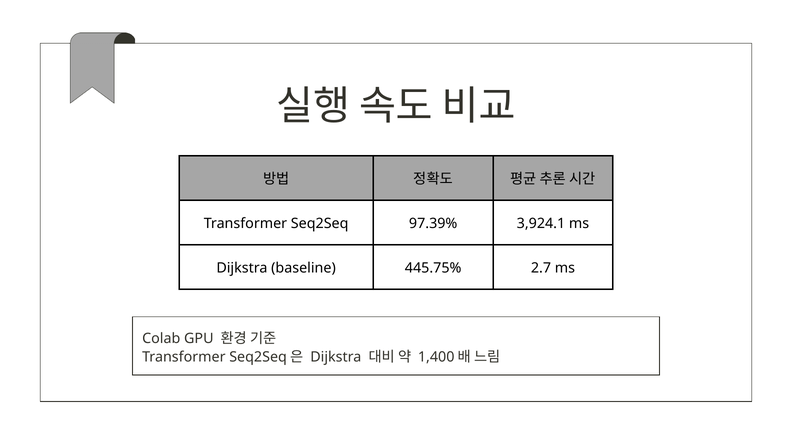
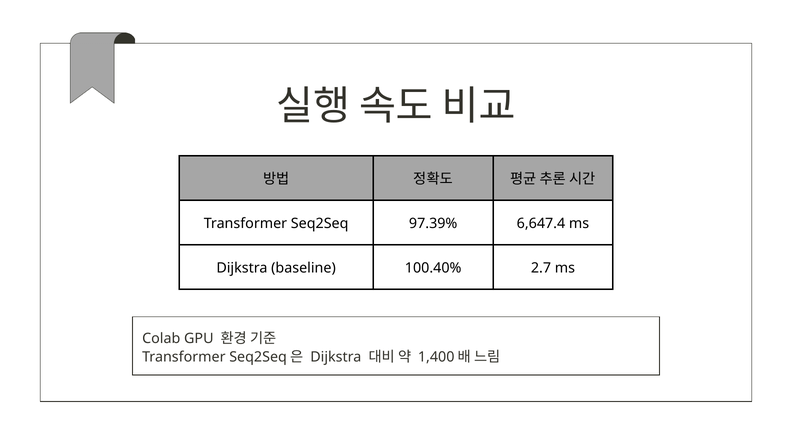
3,924.1: 3,924.1 -> 6,647.4 (541, 224)
445.75%: 445.75% -> 100.40% (433, 268)
